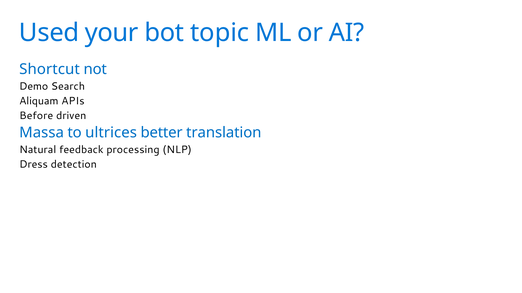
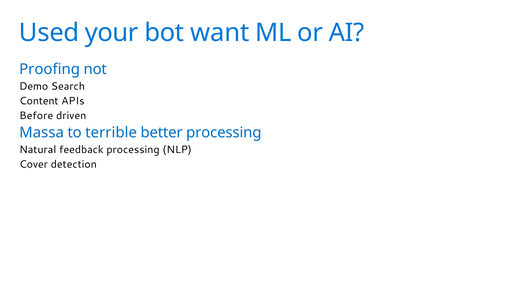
topic: topic -> want (220, 33)
Shortcut: Shortcut -> Proofing (50, 69)
Aliquam: Aliquam -> Content (39, 101)
ultrices: ultrices -> terrible (111, 133)
better translation: translation -> processing (224, 133)
Dress: Dress -> Cover (34, 165)
